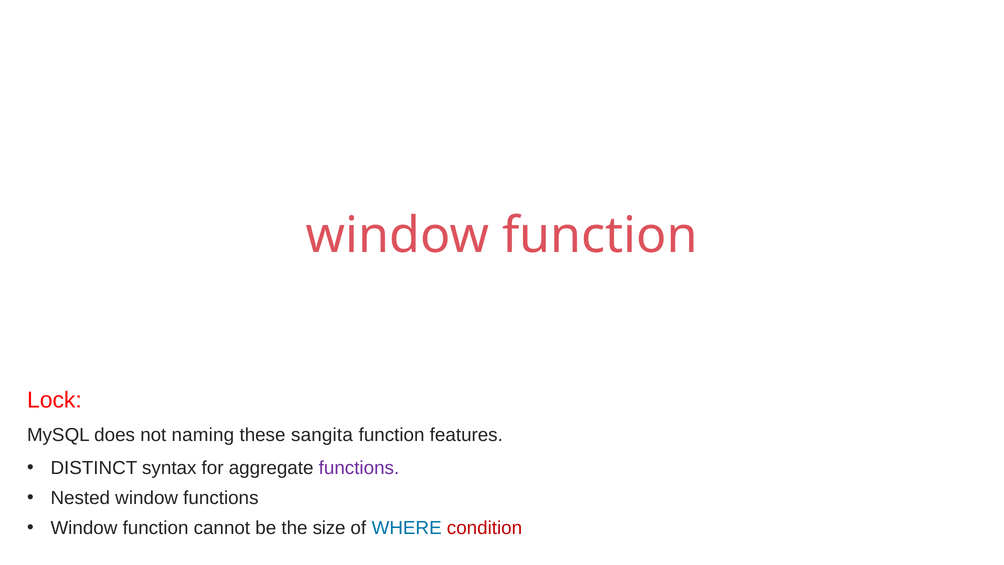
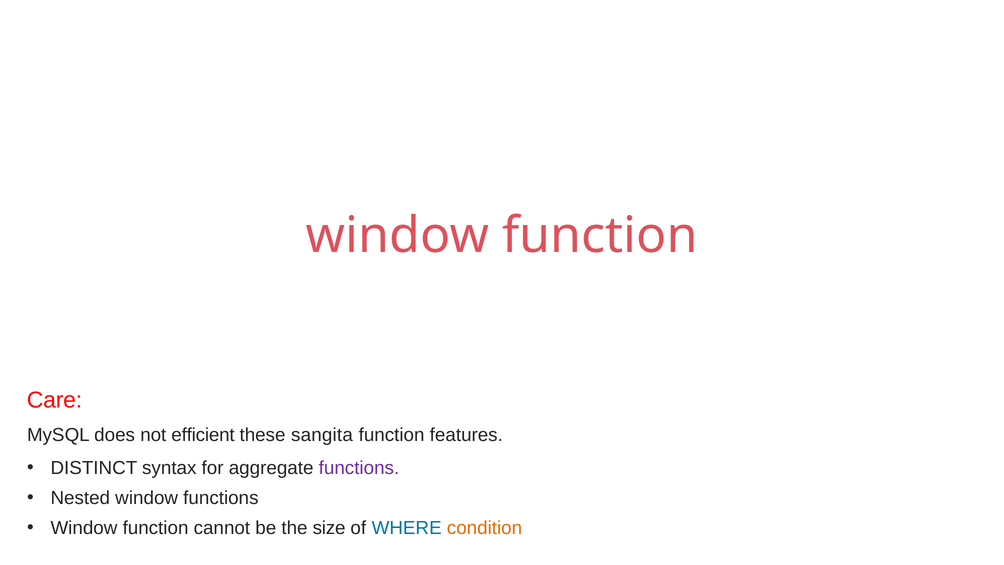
Lock: Lock -> Care (54, 400)
naming: naming -> efficient (203, 435)
condition colour: red -> orange (485, 528)
